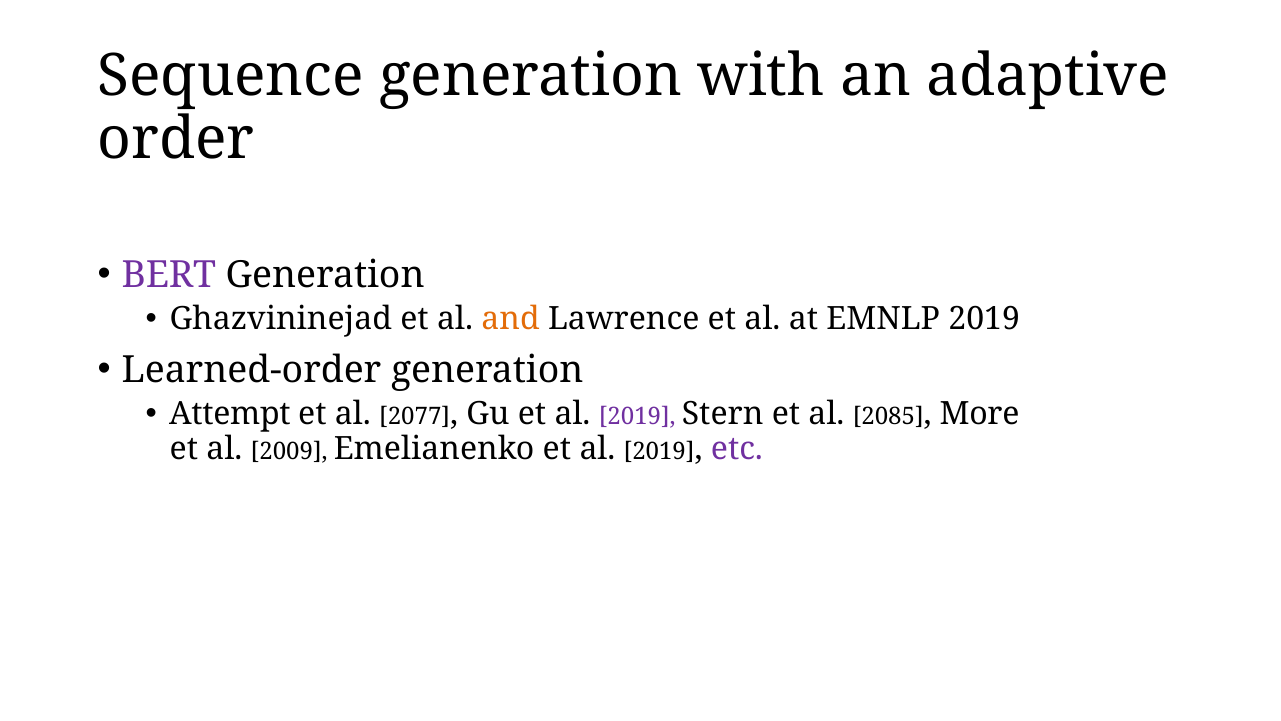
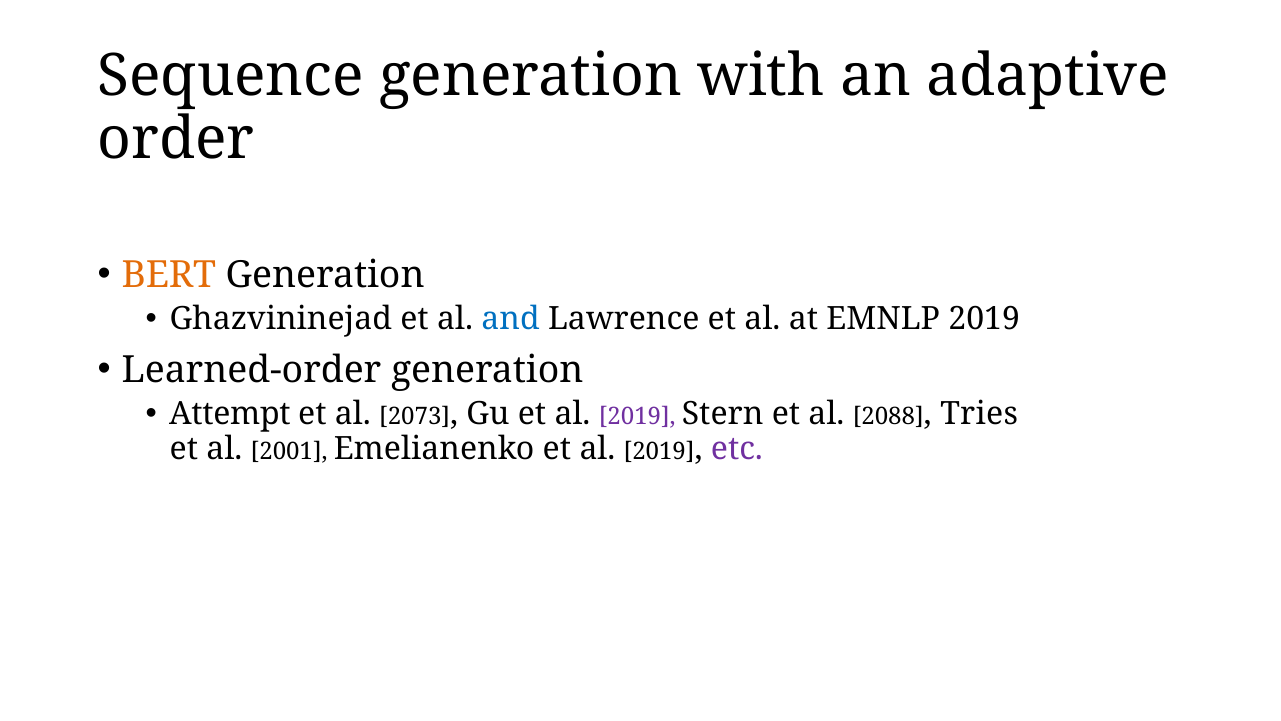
BERT colour: purple -> orange (169, 275)
and colour: orange -> blue (511, 319)
2077: 2077 -> 2073 (415, 417)
2085: 2085 -> 2088 (888, 417)
More: More -> Tries (979, 414)
2009: 2009 -> 2001 (289, 451)
